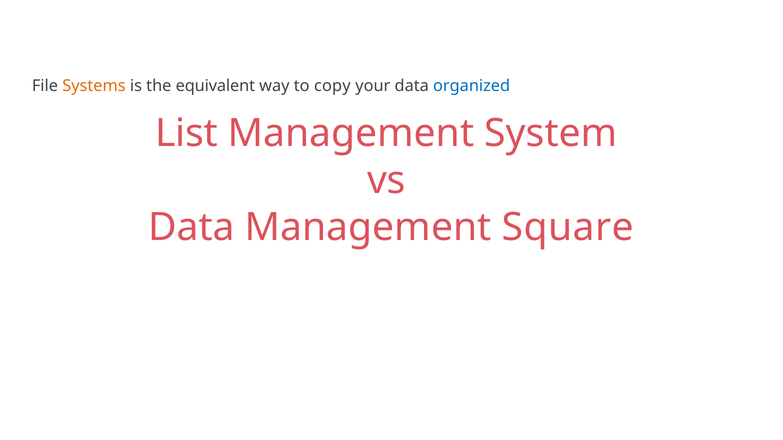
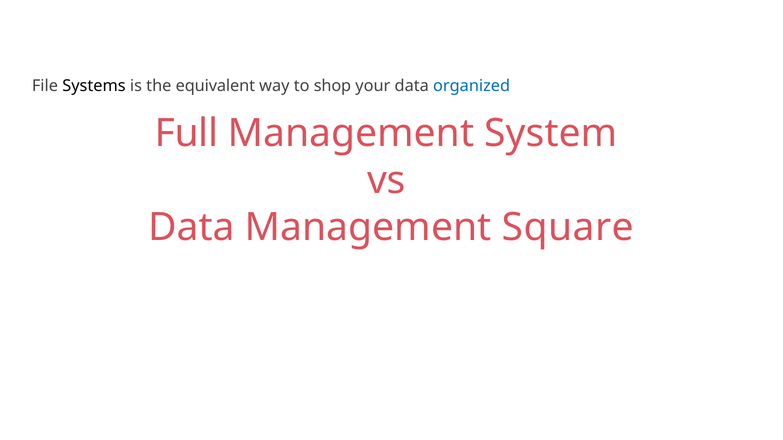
Systems colour: orange -> black (94, 86)
copy: copy -> shop (332, 86)
List: List -> Full (186, 134)
